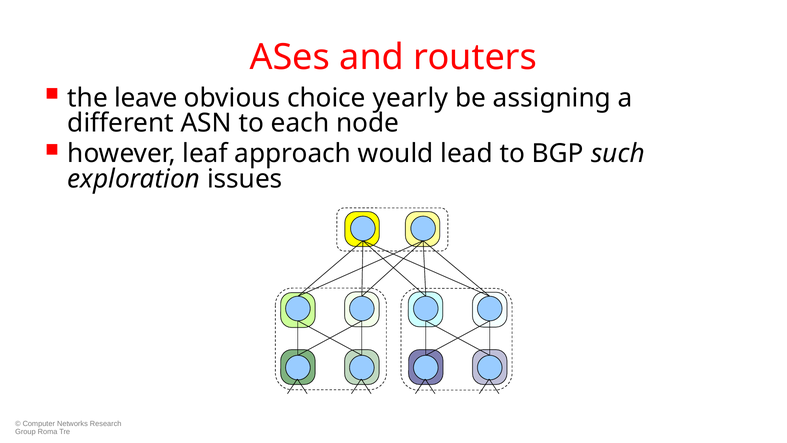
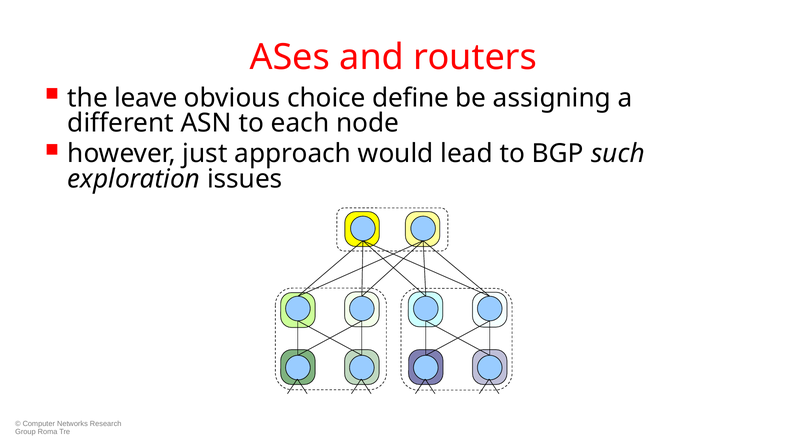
yearly: yearly -> define (411, 98)
leaf: leaf -> just (205, 154)
